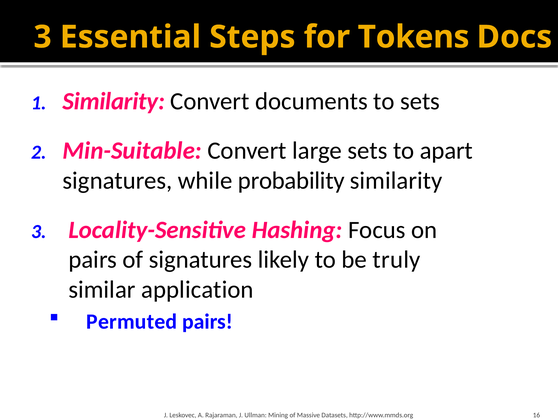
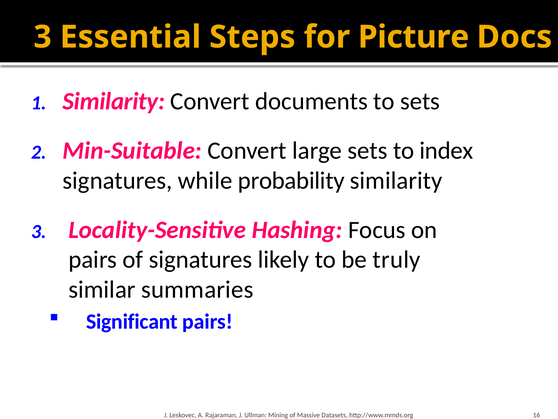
Tokens: Tokens -> Picture (414, 37)
apart: apart -> index (446, 151)
application: application -> summaries (197, 289)
Permuted: Permuted -> Significant (132, 321)
